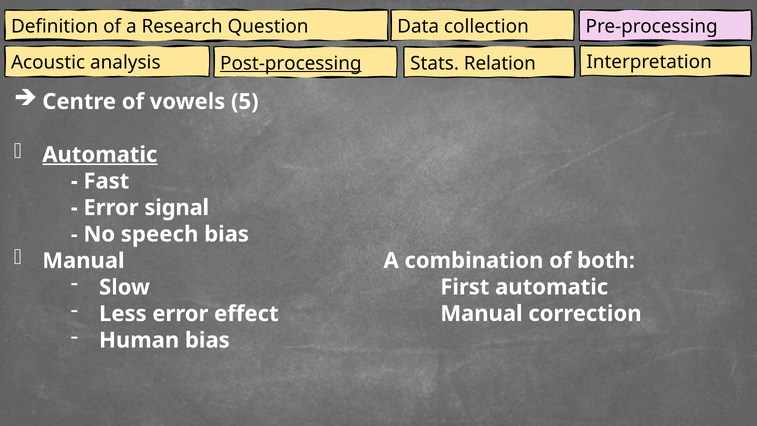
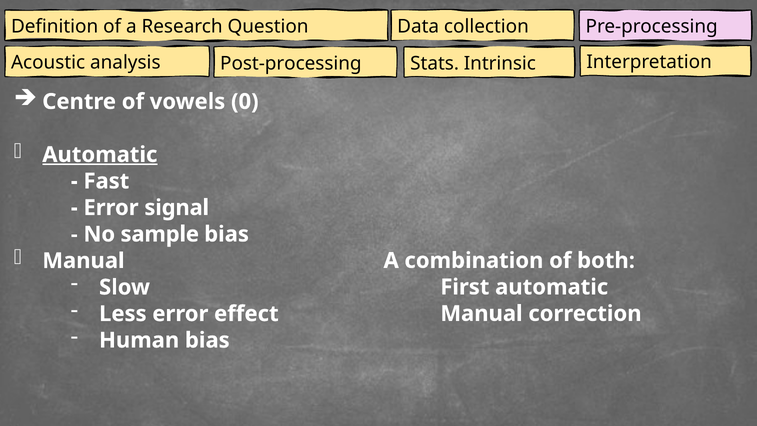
Post-processing underline: present -> none (291, 63)
Relation: Relation -> Intrinsic (500, 63)
5: 5 -> 0 (245, 102)
speech: speech -> sample (160, 234)
